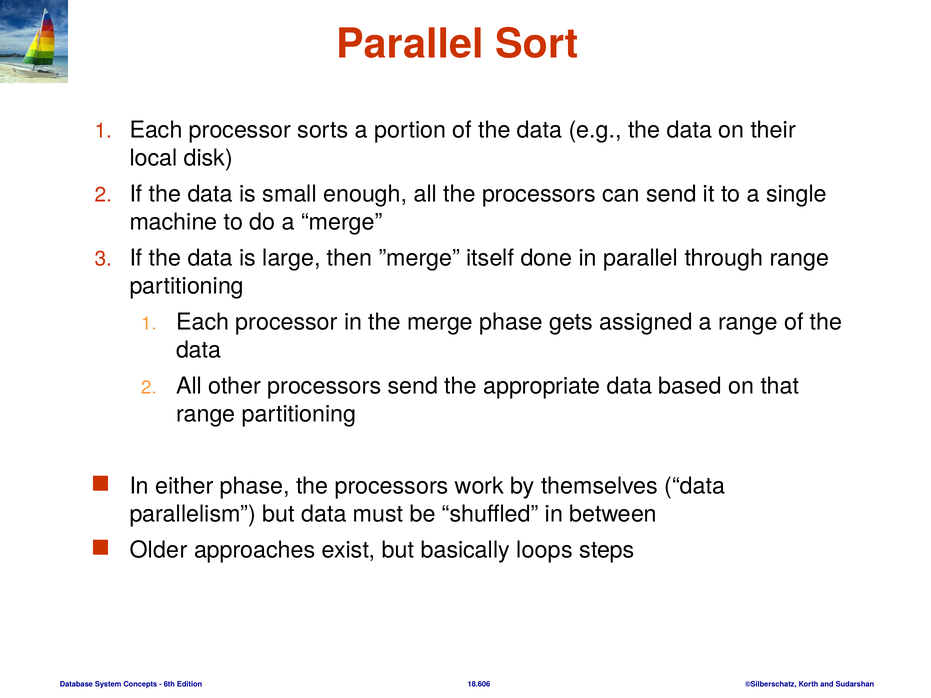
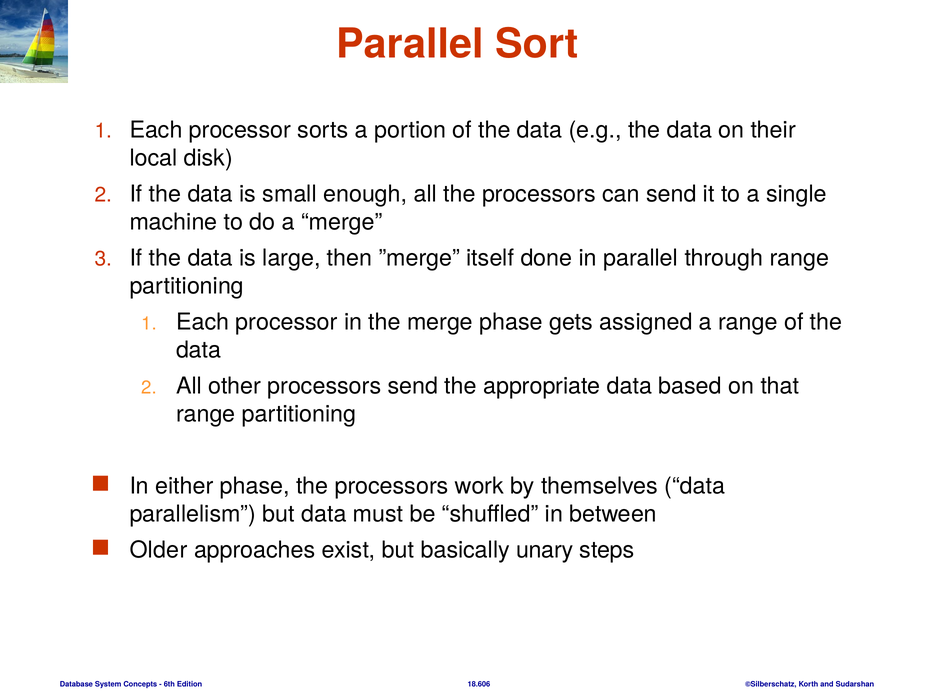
loops: loops -> unary (545, 550)
